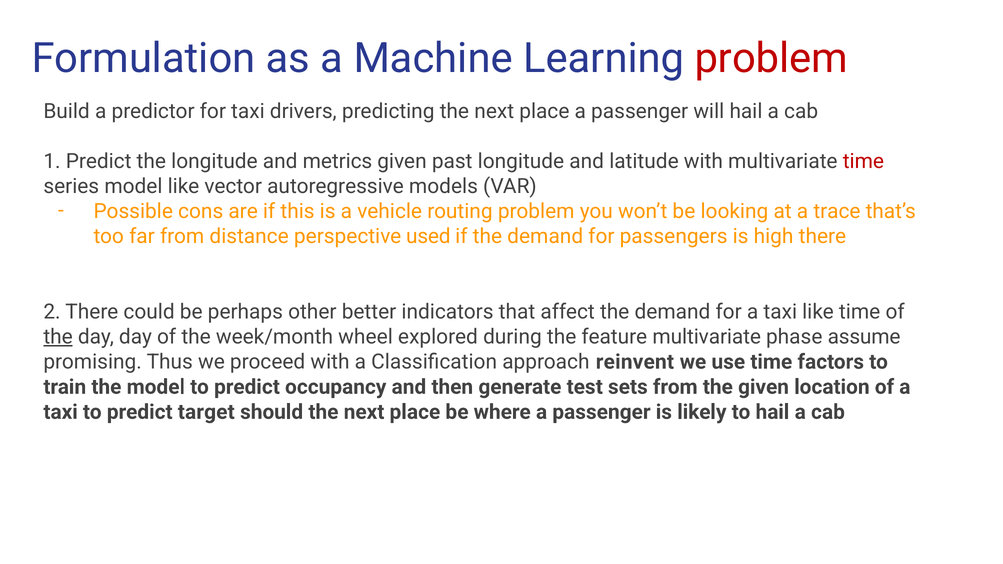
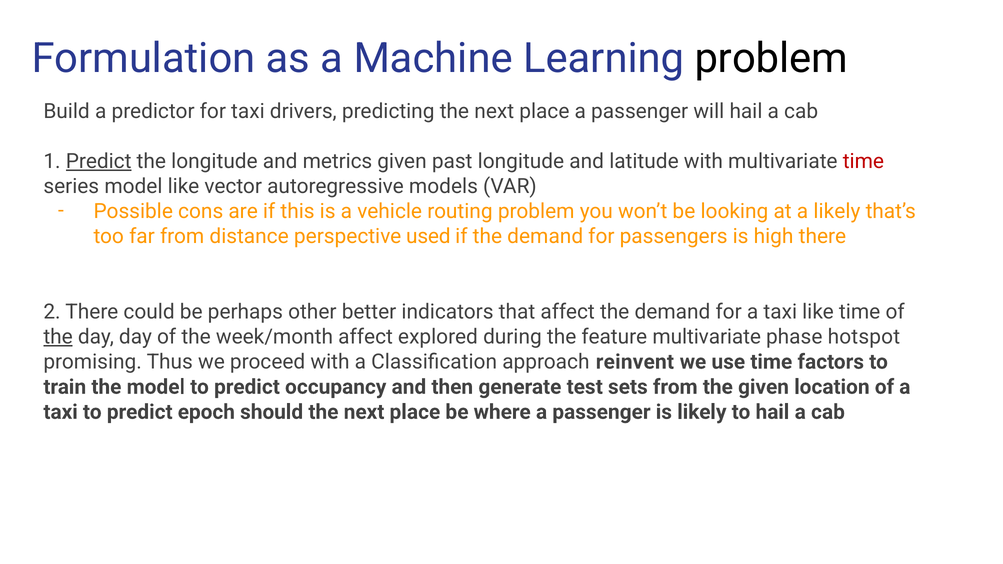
problem colour: red -> black (771, 59)
Predict underline: none -> present (99, 161)
a trace: trace -> likely (837, 212)
week/month wheel: wheel -> affect (366, 337)
assume: assume -> hotspot (864, 337)
target: target -> epoch (206, 412)
